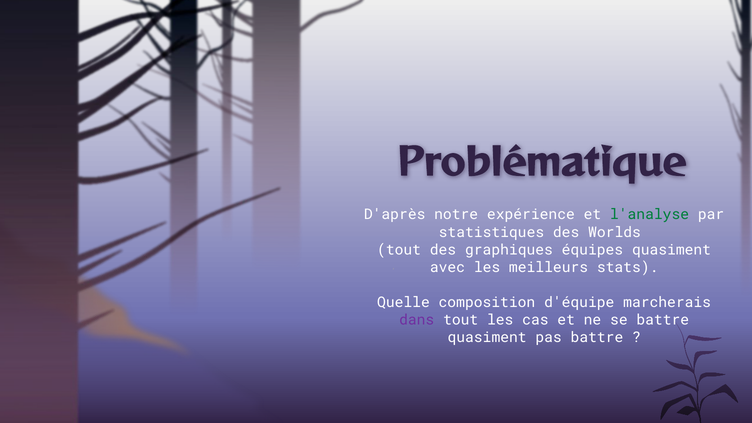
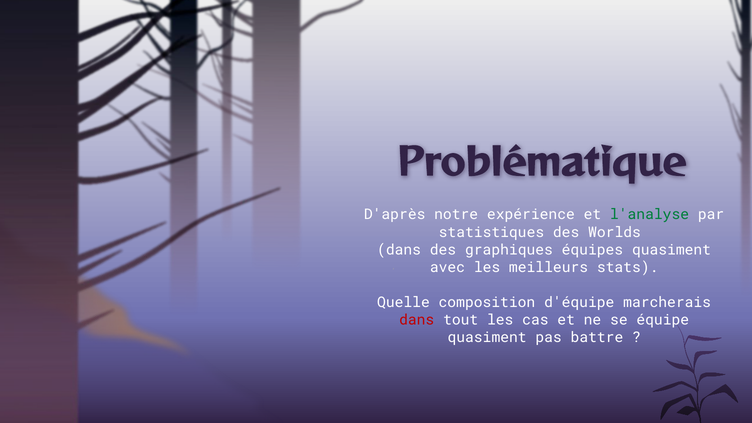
tout: tout -> dans (399, 250)
dans colour: purple -> red (417, 320)
se battre: battre -> équipe (663, 320)
